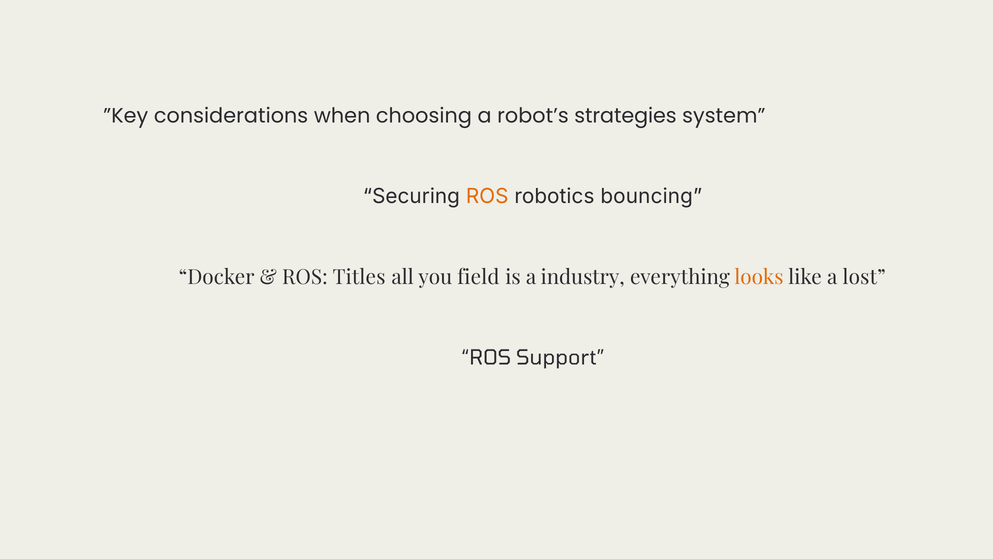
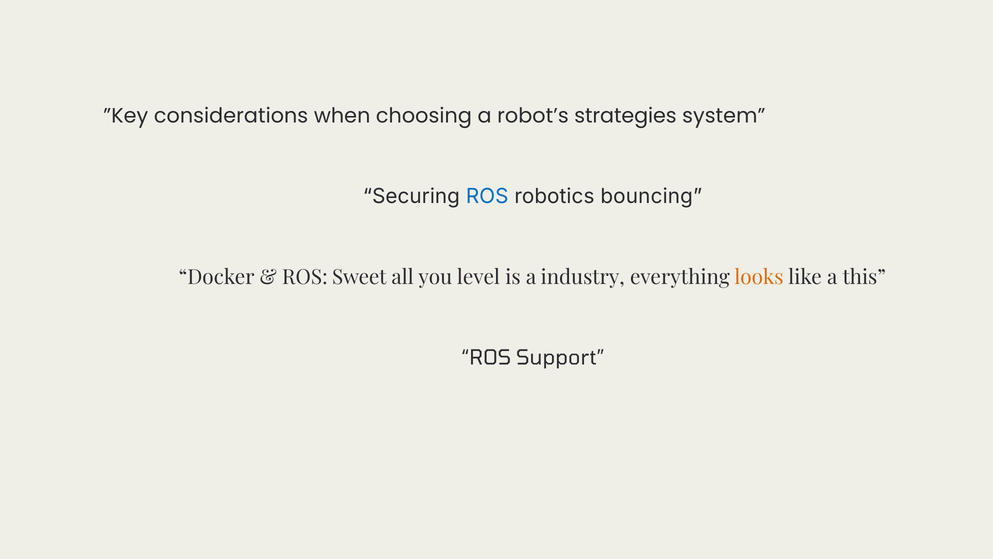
ROS colour: orange -> blue (487, 196)
Titles: Titles -> Sweet (359, 277)
field: field -> level (478, 277)
lost: lost -> this (864, 277)
